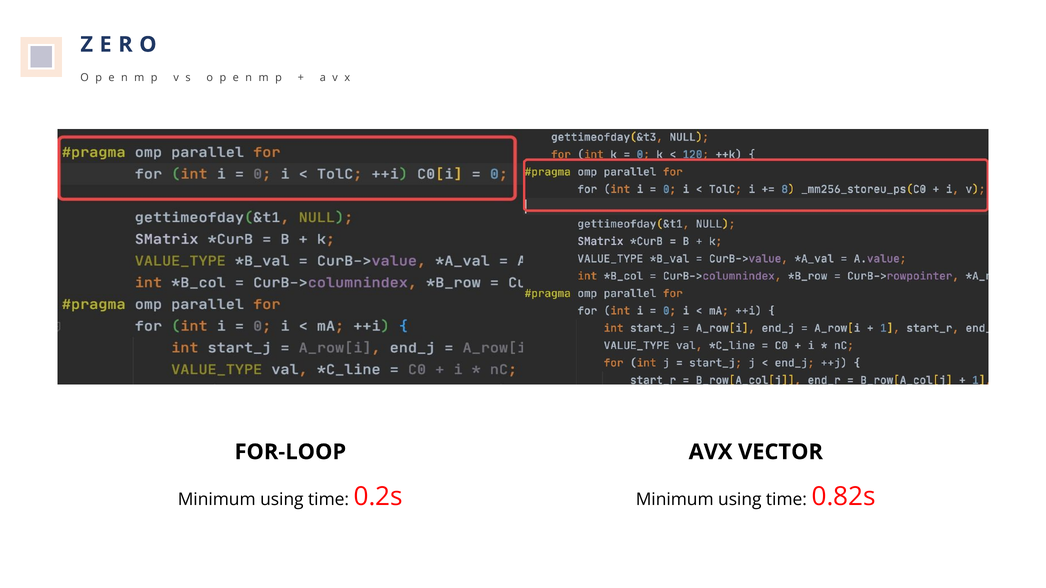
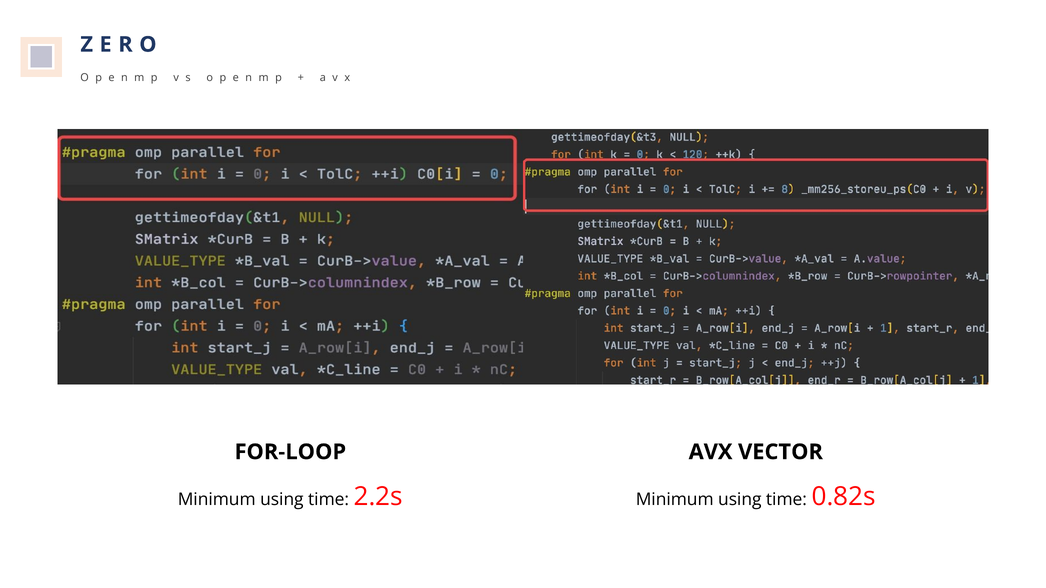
0.2s: 0.2s -> 2.2s (378, 497)
